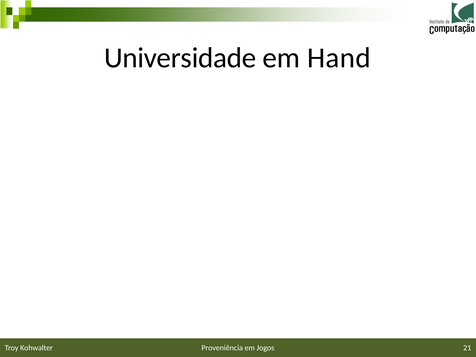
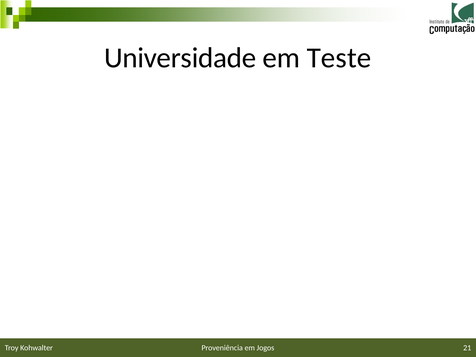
Hand: Hand -> Teste (339, 58)
